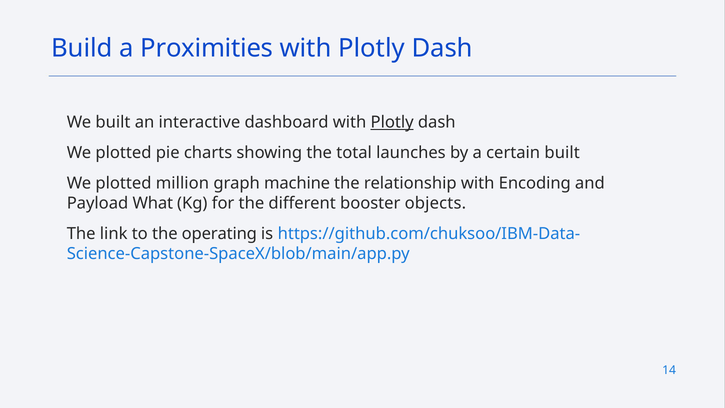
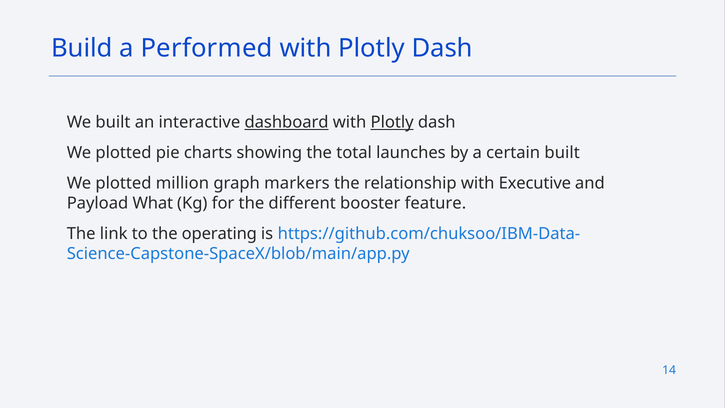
Proximities: Proximities -> Performed (207, 48)
dashboard underline: none -> present (287, 122)
machine: machine -> markers (297, 183)
Encoding: Encoding -> Executive (535, 183)
objects: objects -> feature (435, 203)
